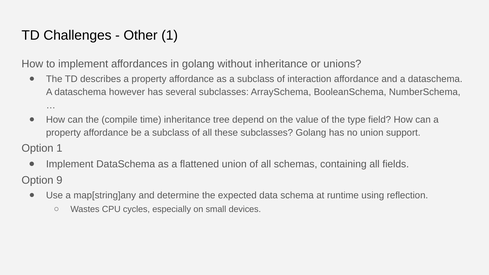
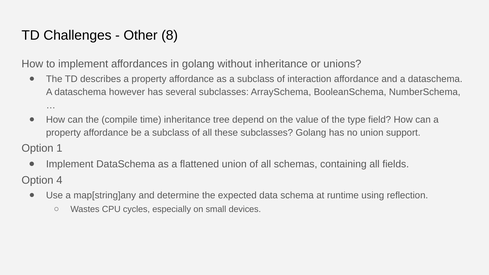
Other 1: 1 -> 8 (170, 35)
9: 9 -> 4 (59, 180)
